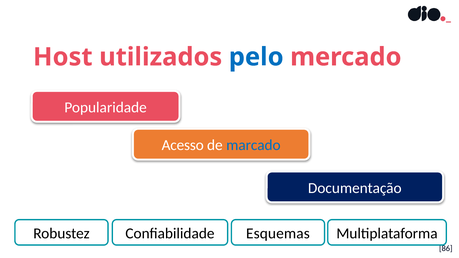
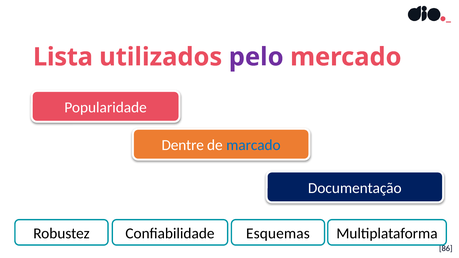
Host: Host -> Lista (63, 57)
pelo colour: blue -> purple (256, 57)
Acesso: Acesso -> Dentre (183, 145)
